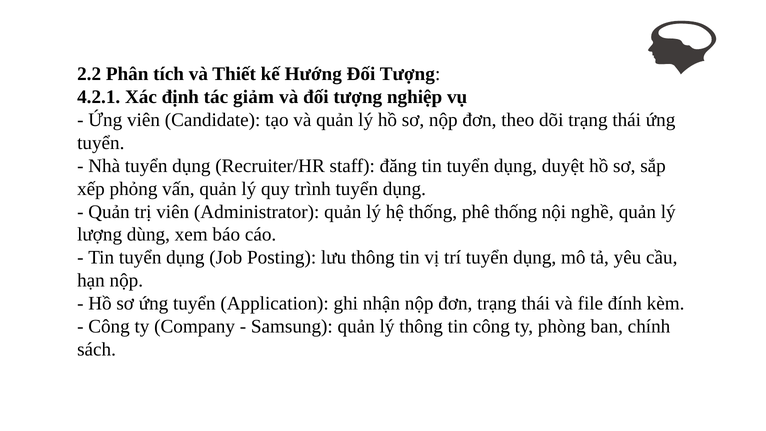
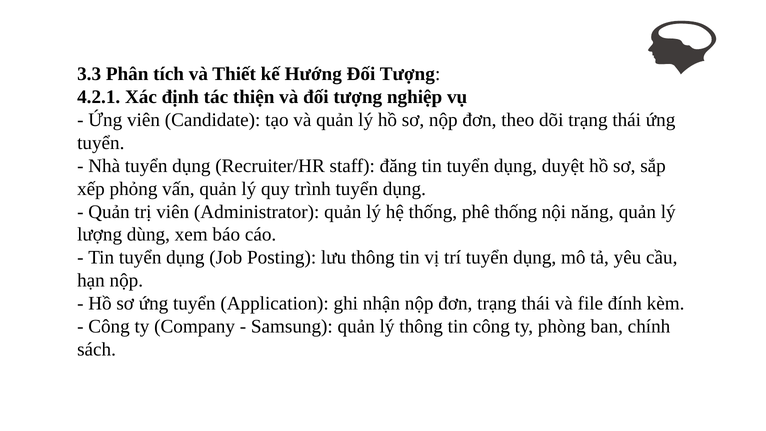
2.2: 2.2 -> 3.3 (89, 74)
giảm: giảm -> thiện (254, 97)
nghề: nghề -> năng (592, 212)
